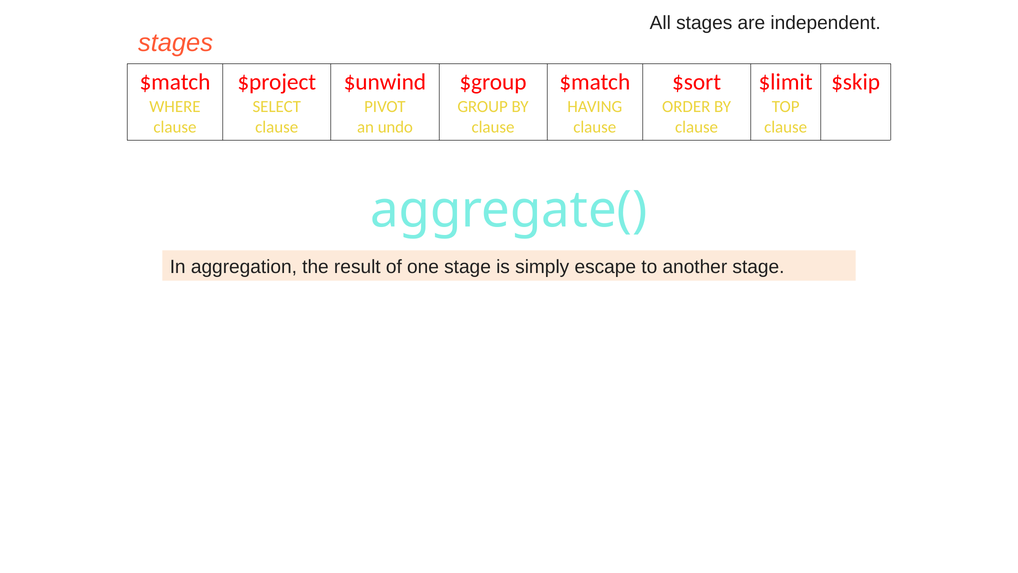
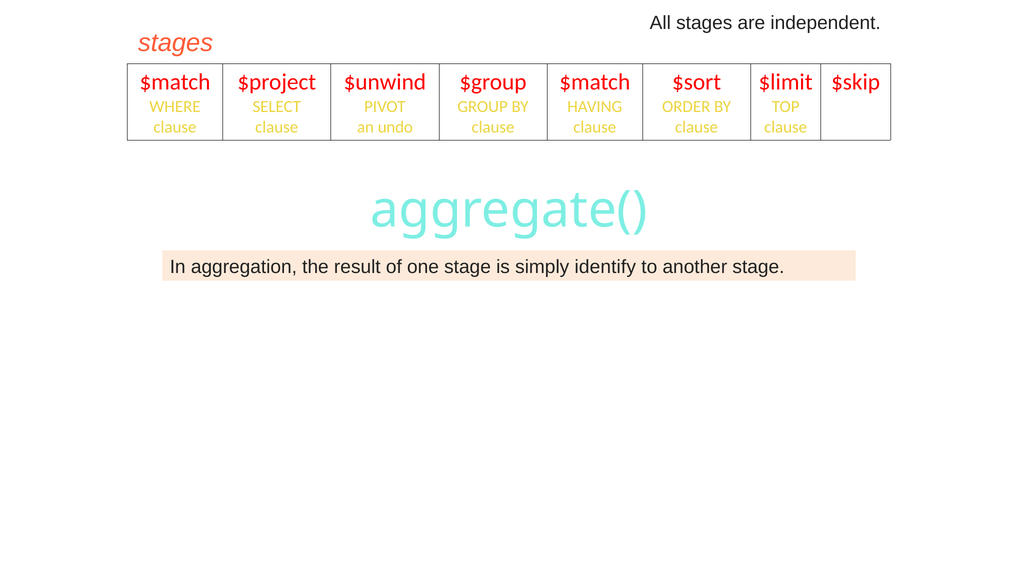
escape: escape -> identify (605, 267)
